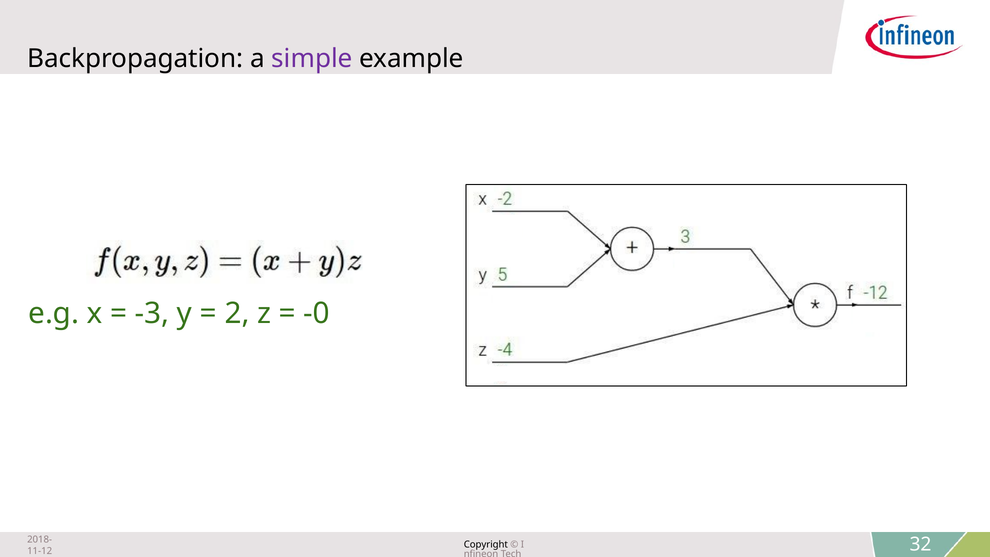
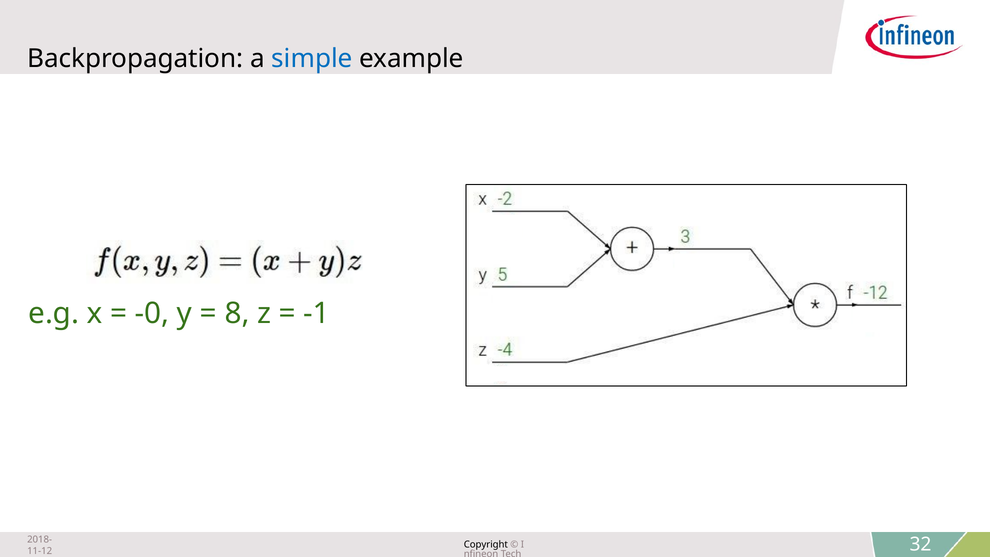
simple colour: purple -> blue (312, 59)
-3: -3 -> -0 (152, 313)
2: 2 -> 8 (237, 313)
-0: -0 -> -1 (317, 313)
